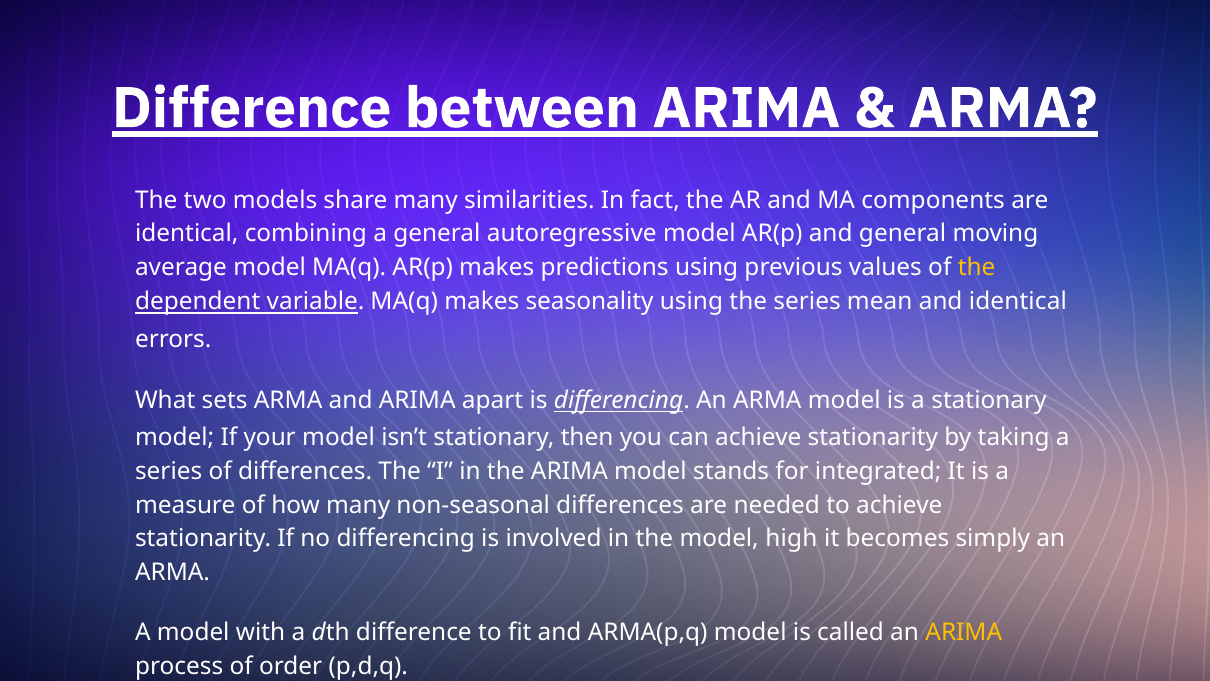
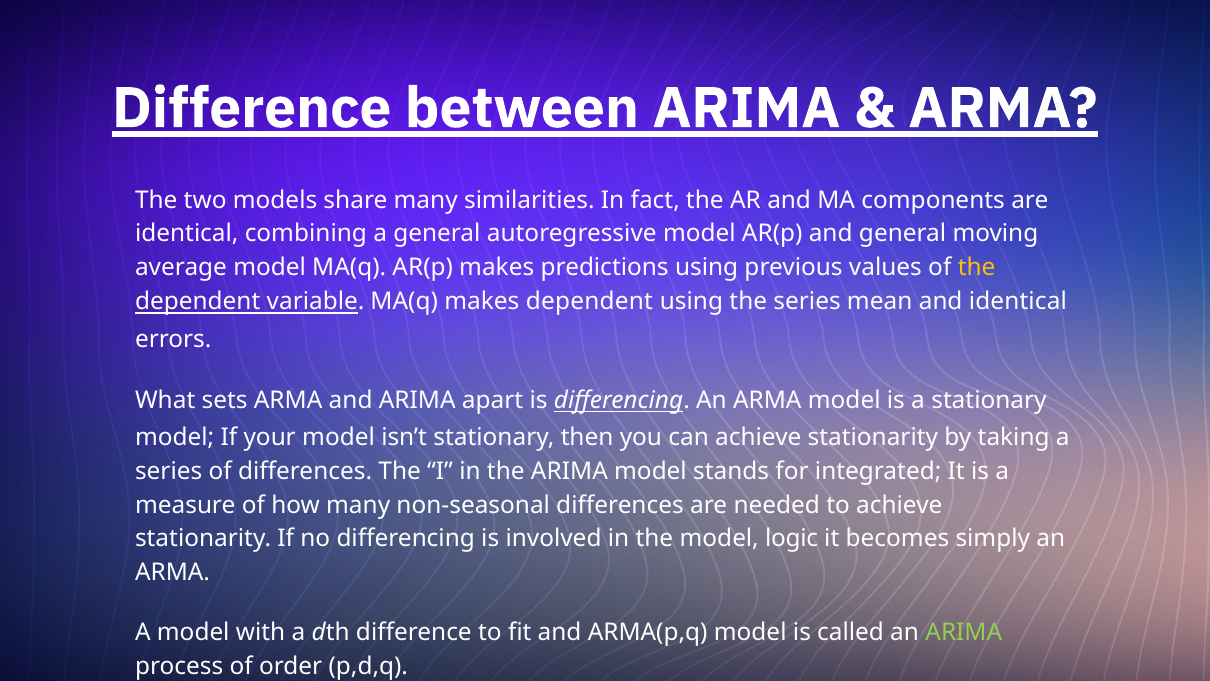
makes seasonality: seasonality -> dependent (589, 302)
high: high -> logic (792, 538)
ARIMA colour: yellow -> light green (964, 633)
